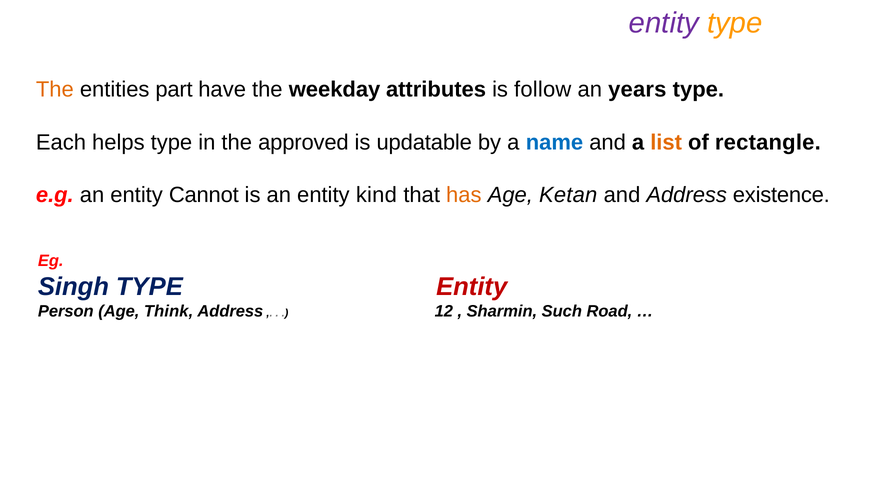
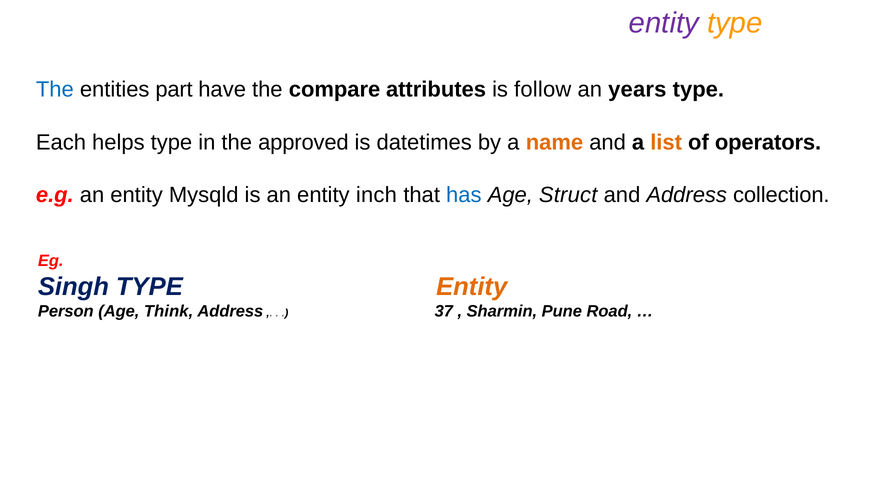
The colour: orange -> blue (55, 89)
weekday: weekday -> compare (335, 89)
updatable: updatable -> datetimes (424, 142)
name colour: blue -> orange (554, 142)
rectangle: rectangle -> operators (768, 142)
Cannot: Cannot -> Mysqld (204, 195)
kind: kind -> inch (376, 195)
has colour: orange -> blue (464, 195)
Ketan: Ketan -> Struct (568, 195)
existence: existence -> collection (781, 195)
Entity colour: red -> orange (472, 286)
12: 12 -> 37 (444, 311)
Such: Such -> Pune (562, 311)
